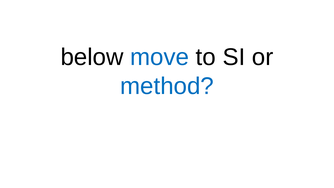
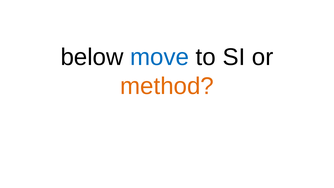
method colour: blue -> orange (167, 86)
